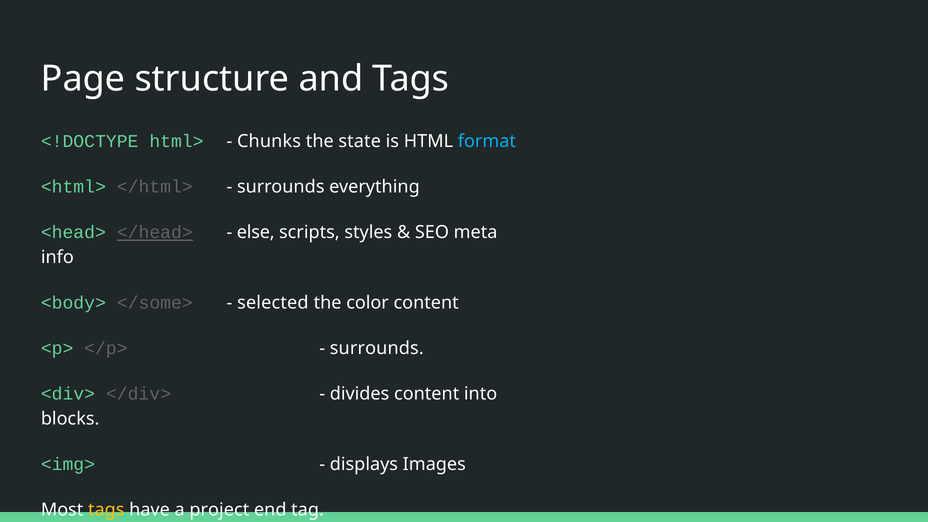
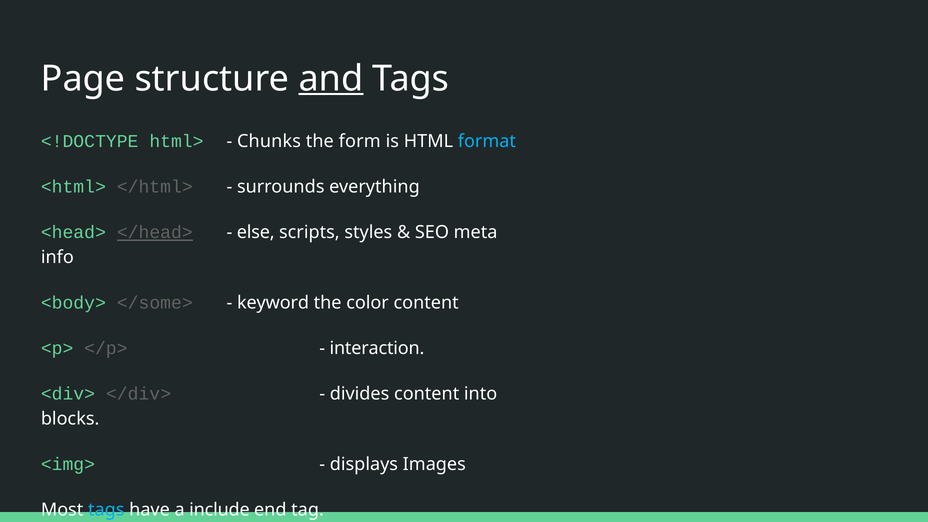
and underline: none -> present (331, 79)
state: state -> form (360, 142)
selected: selected -> keyword (273, 303)
surrounds: surrounds -> interaction (377, 348)
tags colour: yellow -> light blue (106, 510)
project: project -> include (219, 510)
